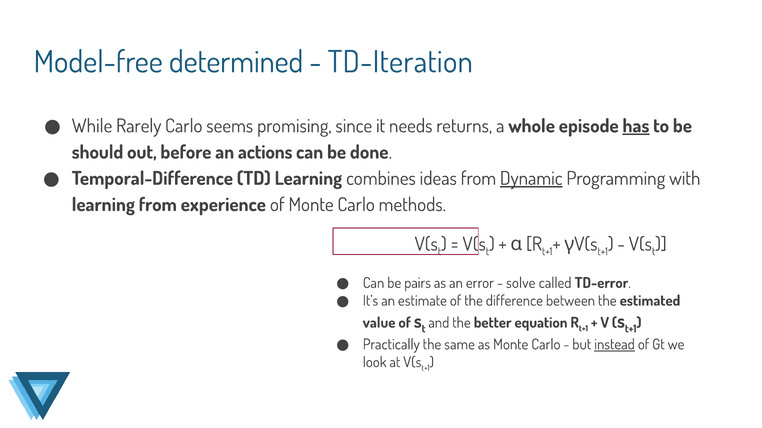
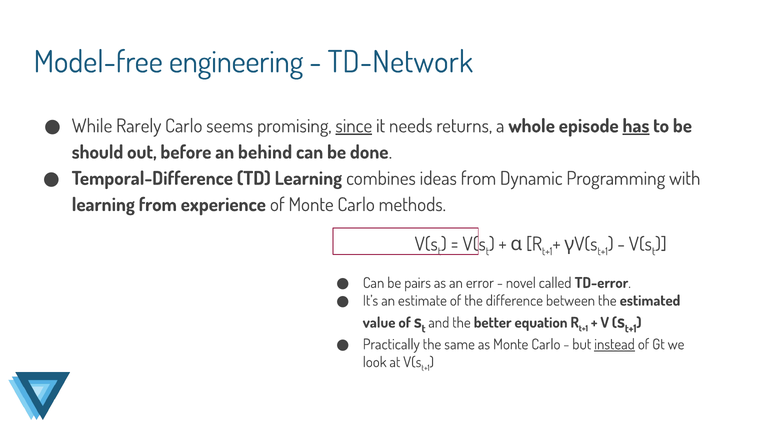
determined: determined -> engineering (236, 62)
TD-Iteration: TD-Iteration -> TD-Network (400, 62)
since underline: none -> present (354, 126)
actions: actions -> behind (265, 153)
Dynamic underline: present -> none (531, 179)
solve: solve -> novel (521, 283)
